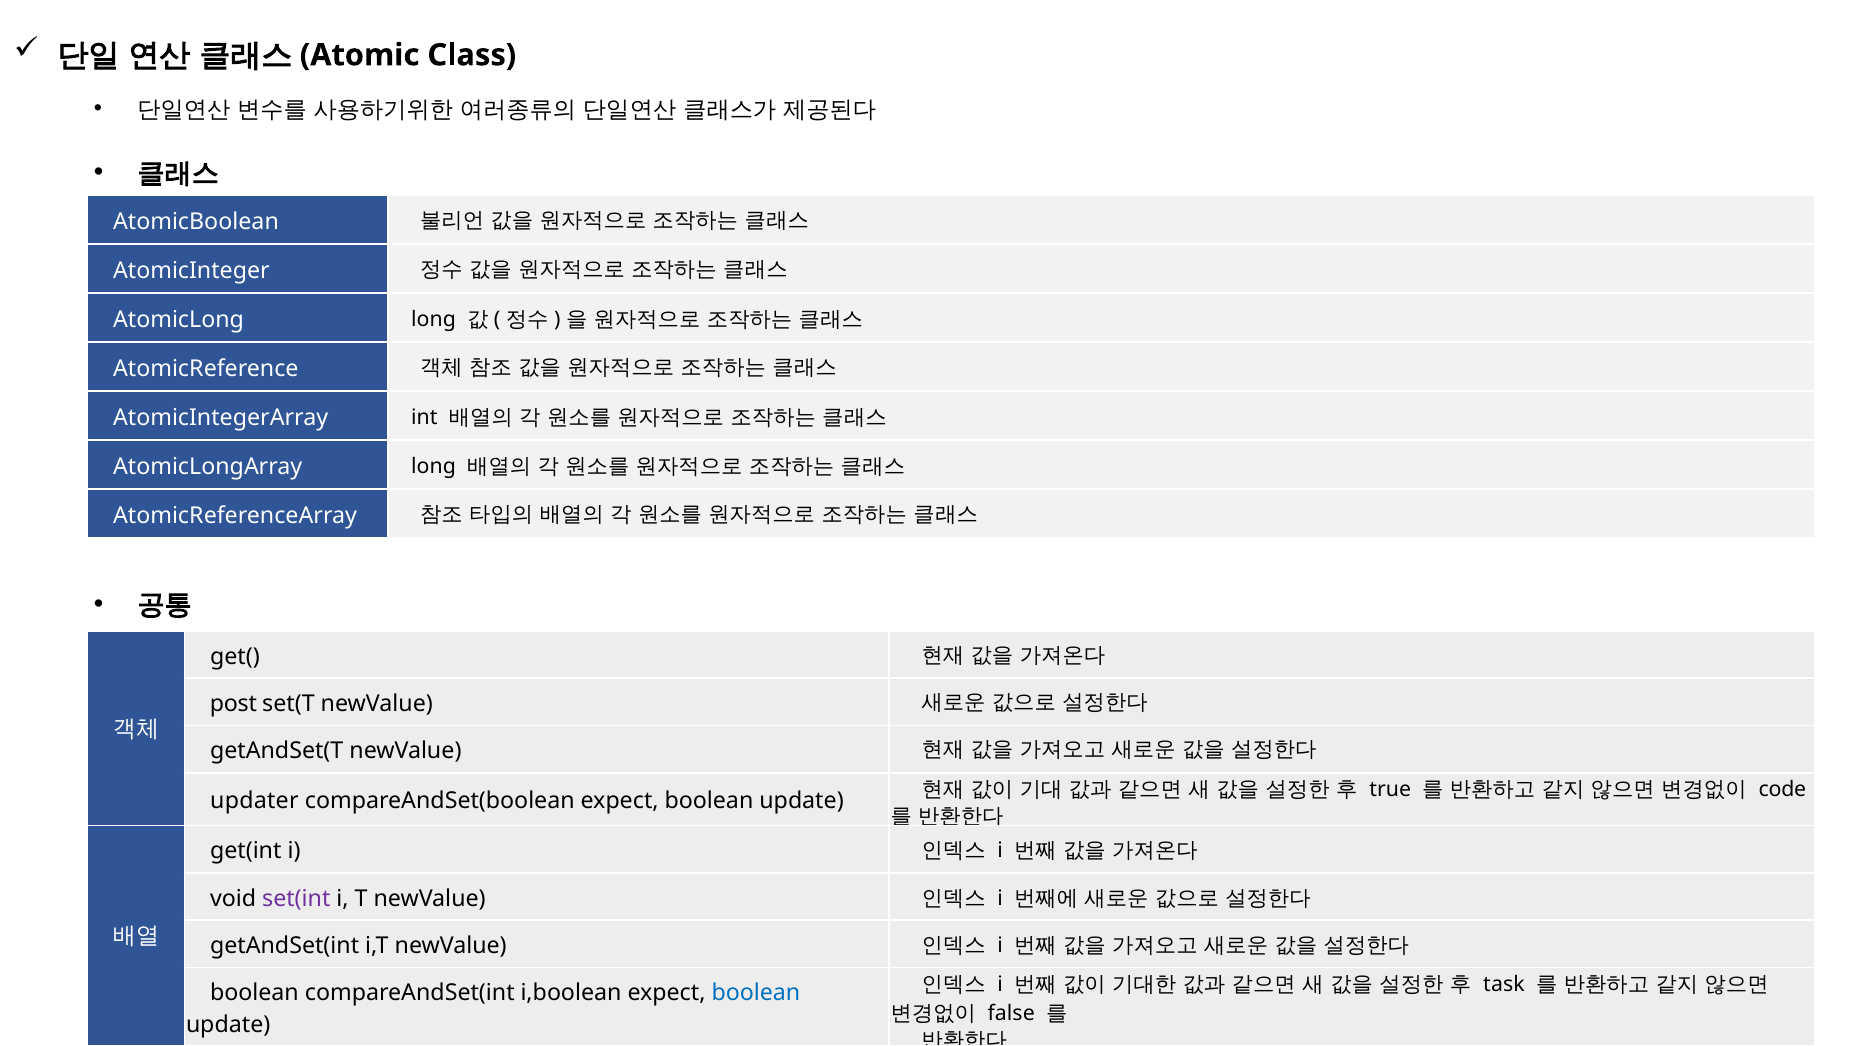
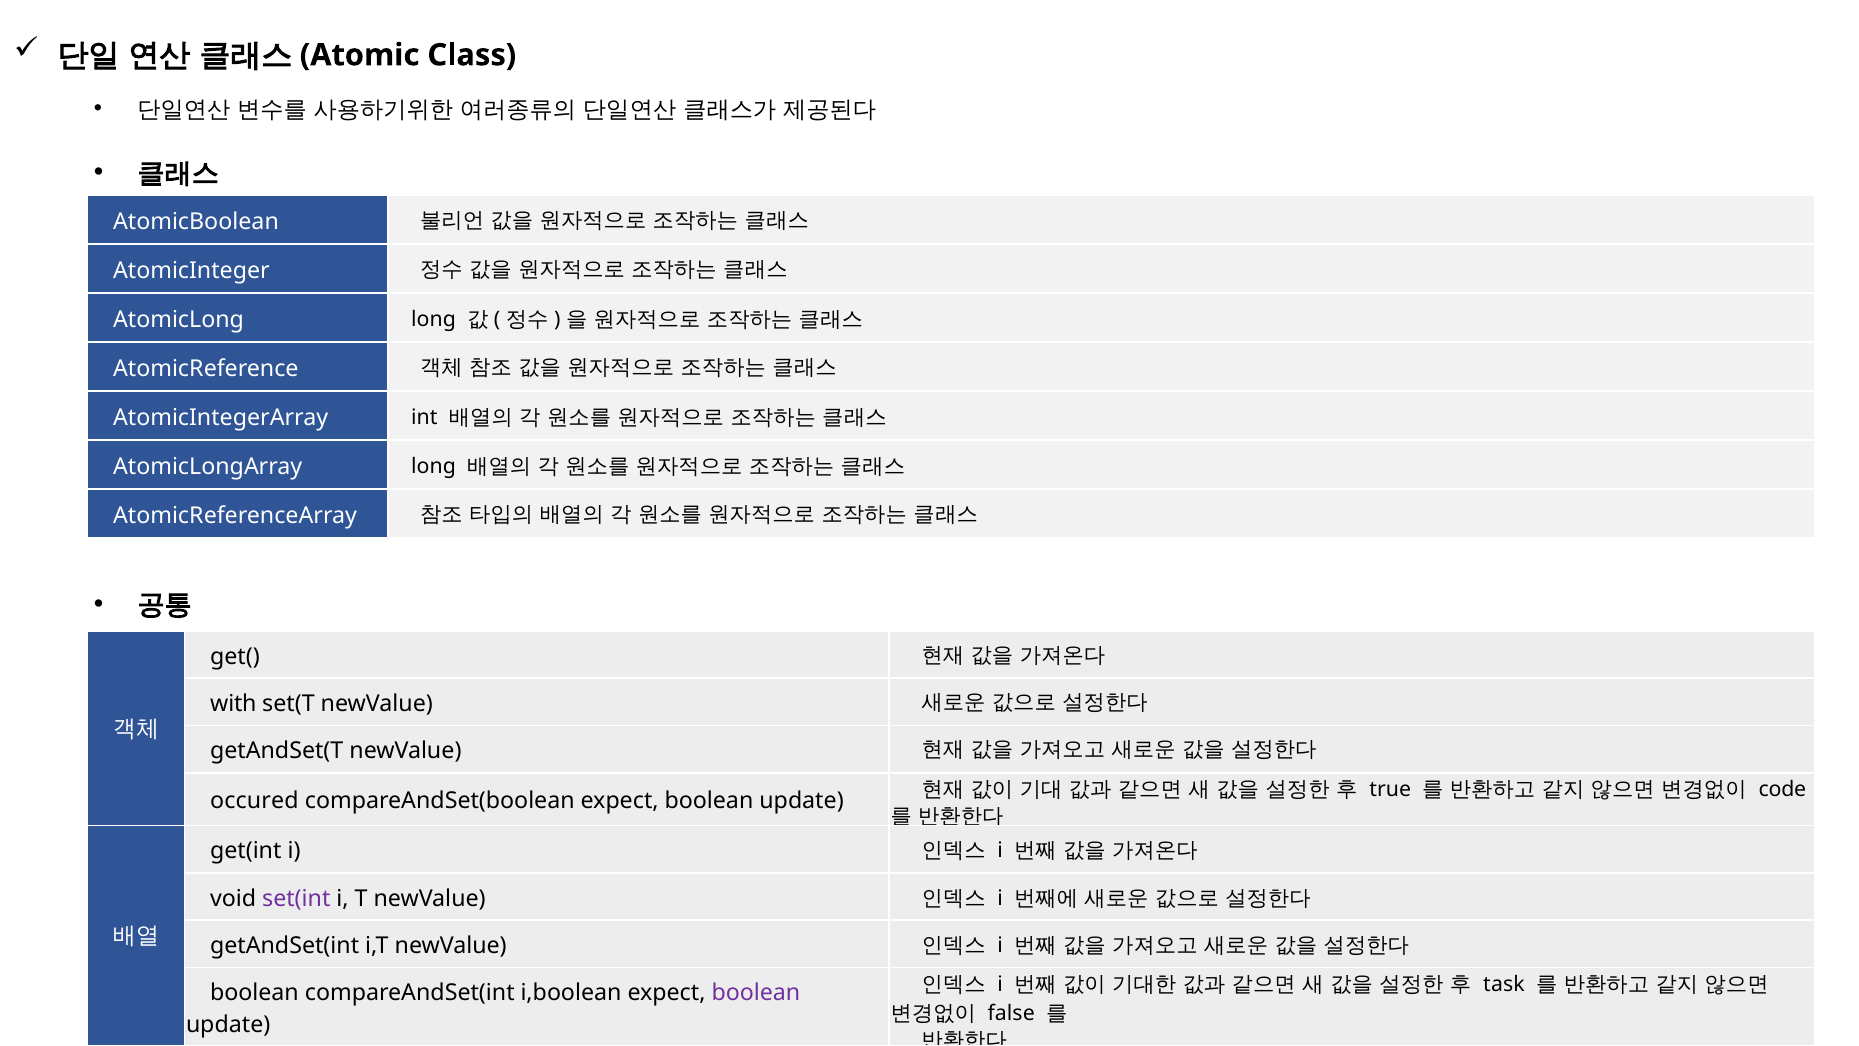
post: post -> with (233, 704)
updater: updater -> occured (254, 801)
boolean colour: blue -> purple (756, 992)
